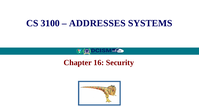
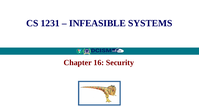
3100: 3100 -> 1231 (50, 23)
ADDRESSES: ADDRESSES -> INFEASIBLE (97, 23)
